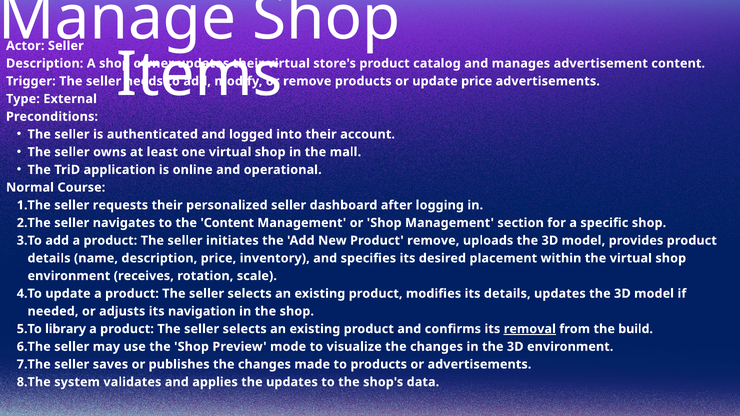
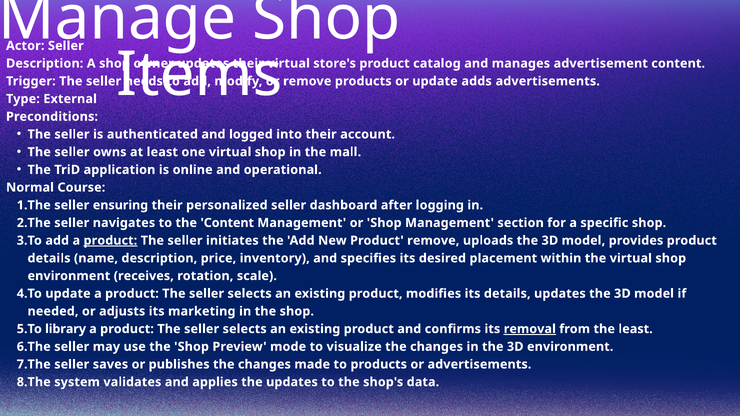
update price: price -> adds (477, 81)
requests: requests -> ensuring (120, 205)
product underline: none -> present (110, 241)
navigation: navigation -> marketing (202, 311)
the build: build -> least (636, 329)
